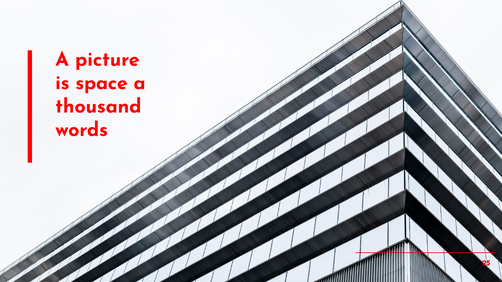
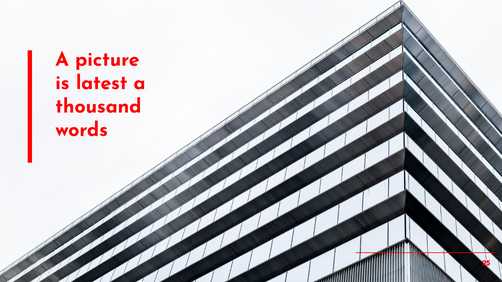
space: space -> latest (102, 83)
